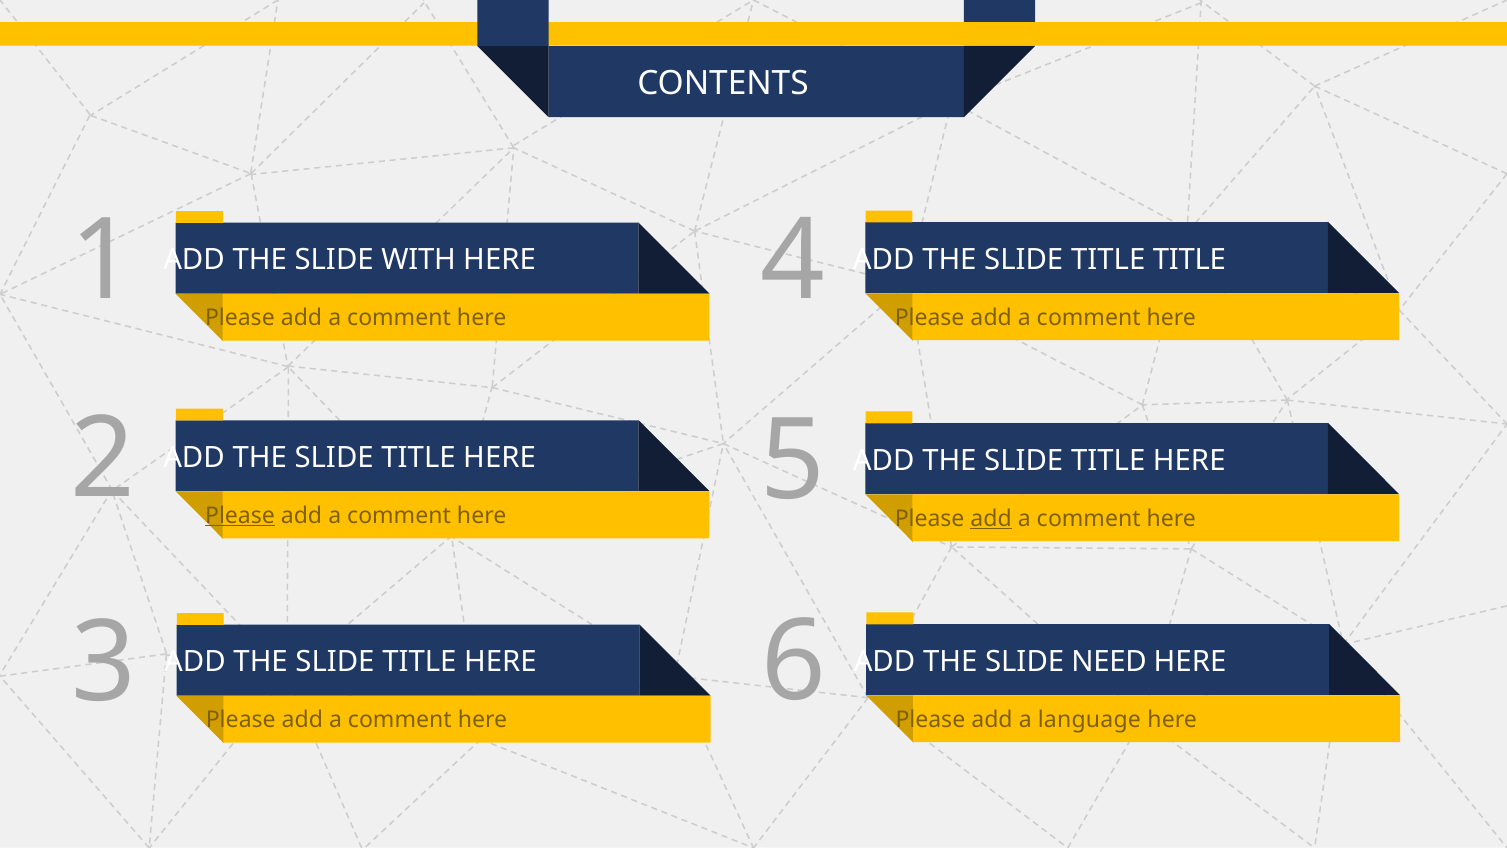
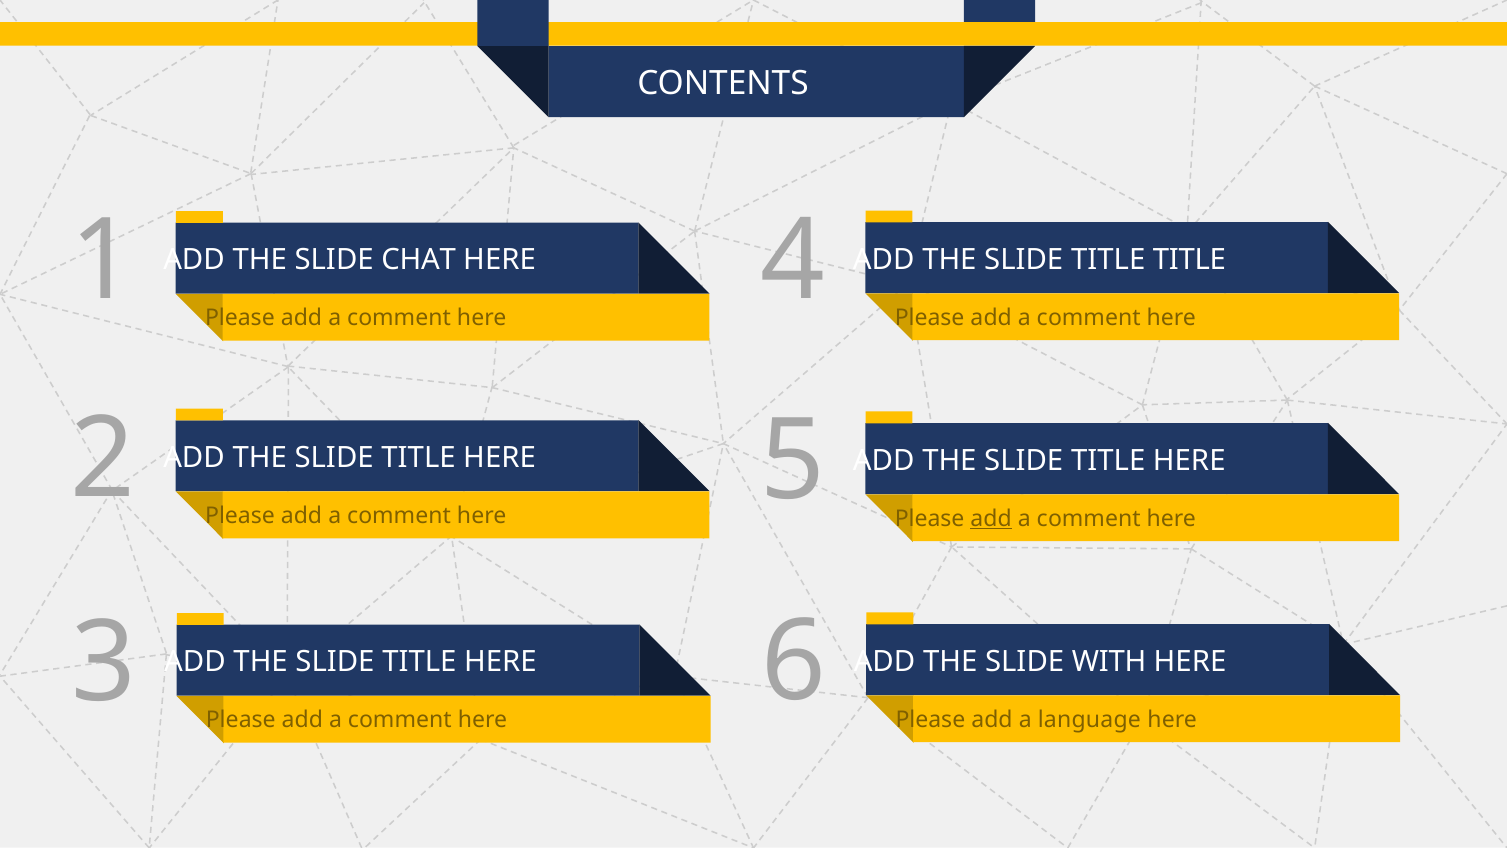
WITH: WITH -> CHAT (419, 260)
Please underline: present -> none (240, 515)
NEED: NEED -> WITH (1109, 661)
